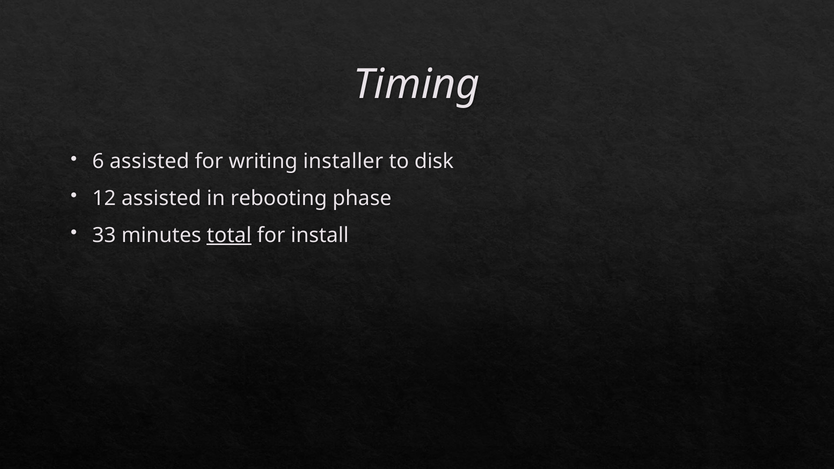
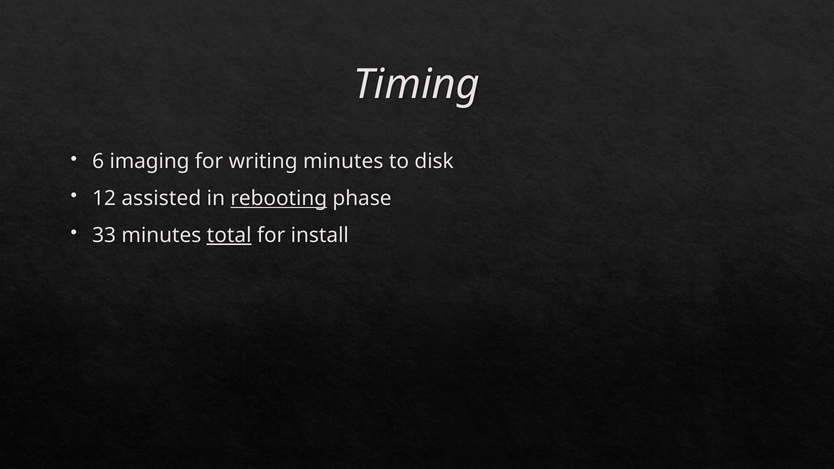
6 assisted: assisted -> imaging (150, 162)
writing installer: installer -> minutes (343, 162)
rebooting underline: none -> present (279, 199)
